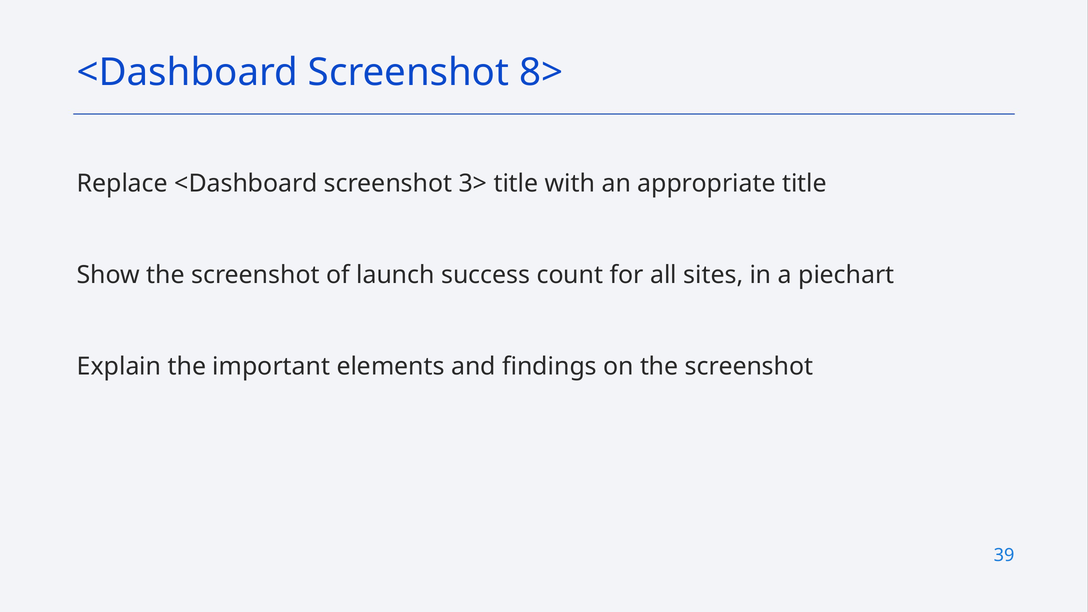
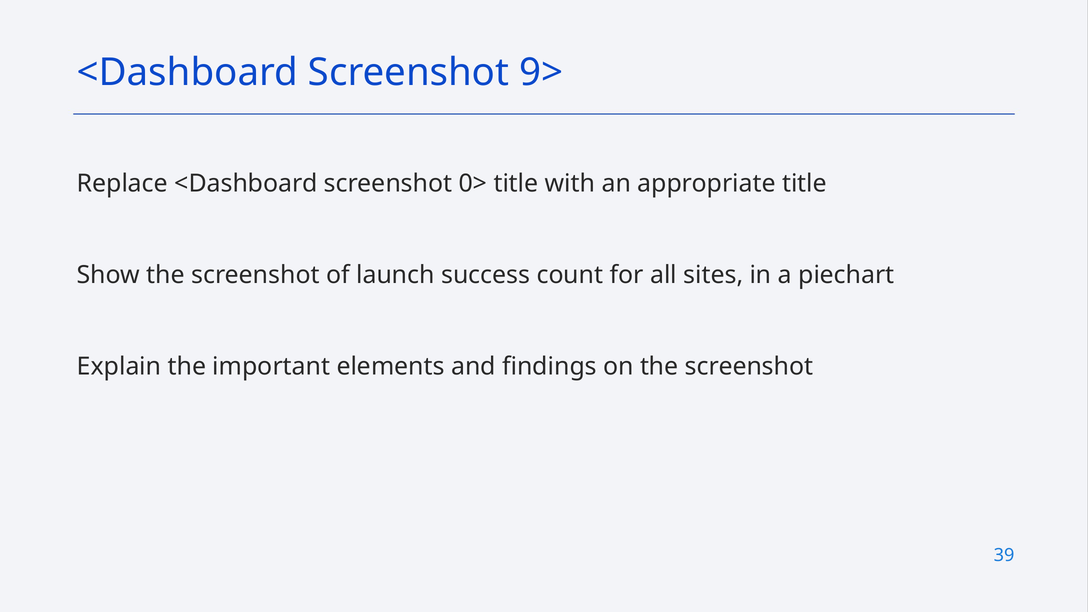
8>: 8> -> 9> (541, 73)
3>: 3> -> 0> (473, 184)
